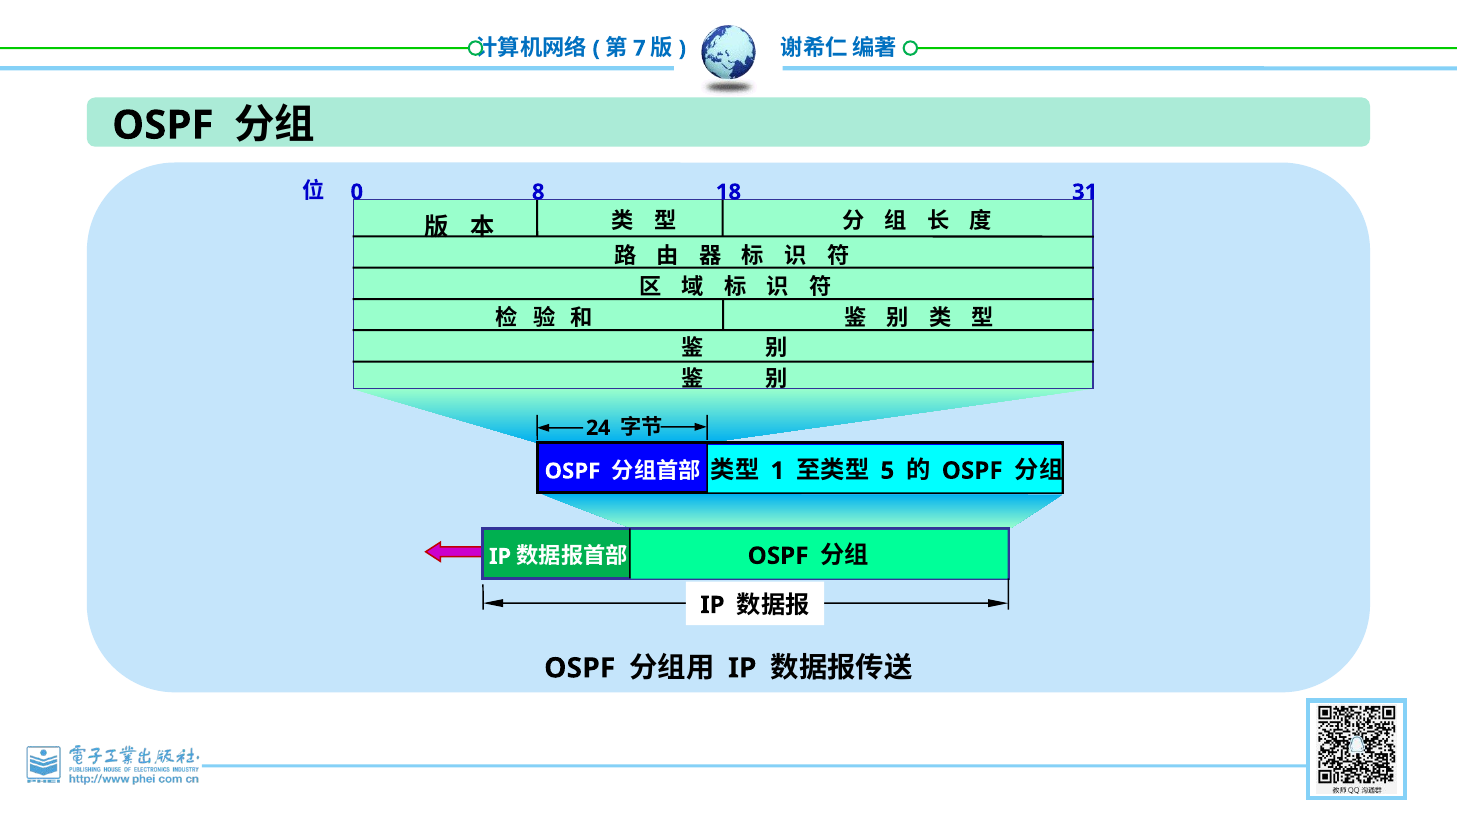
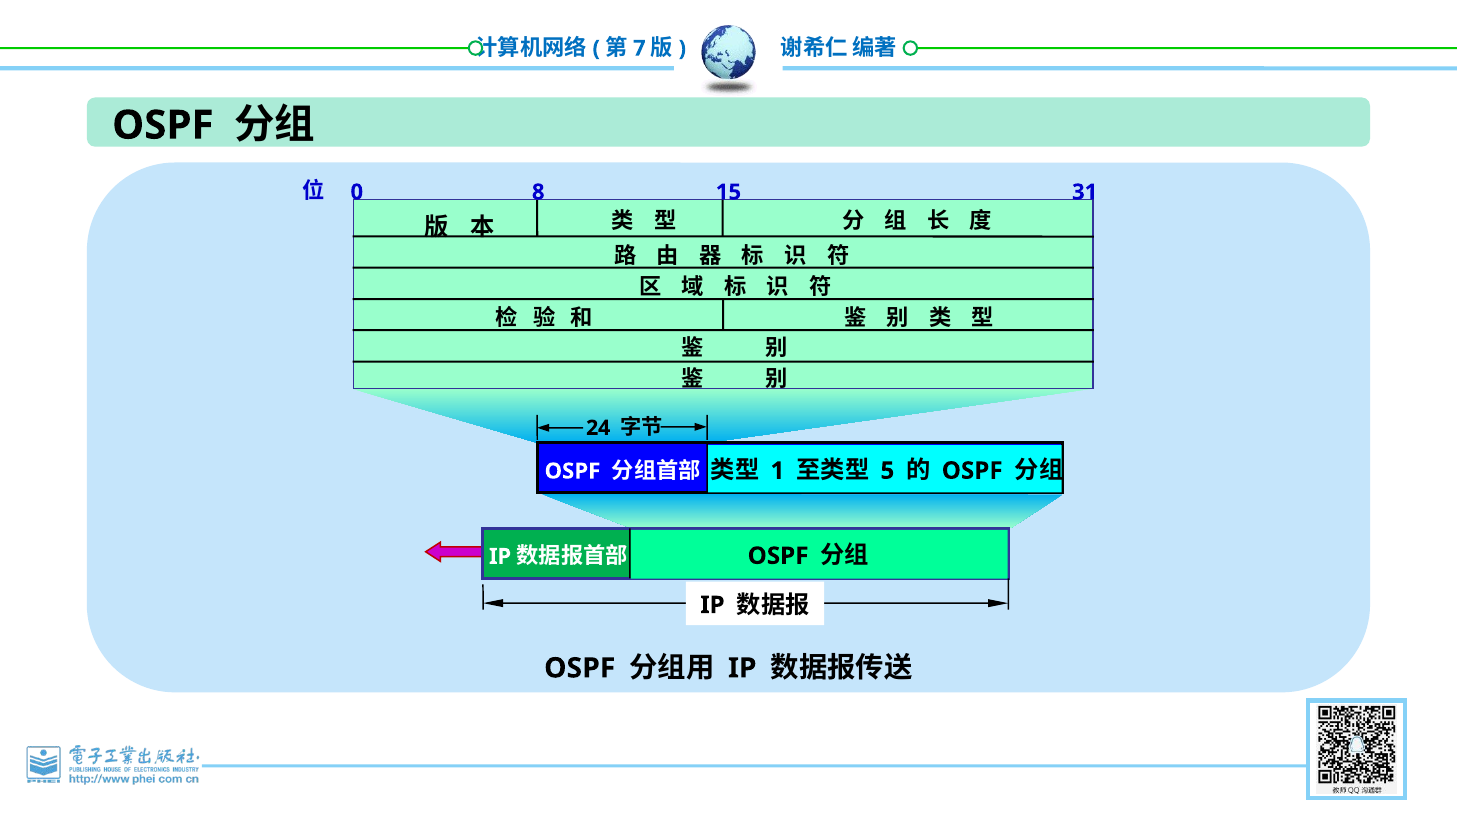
18: 18 -> 15 (728, 192)
